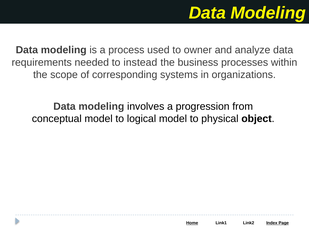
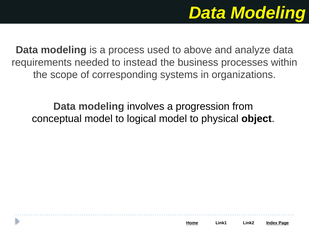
owner: owner -> above (198, 50)
